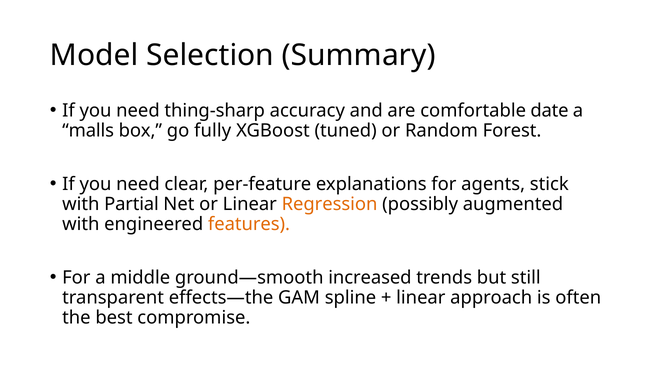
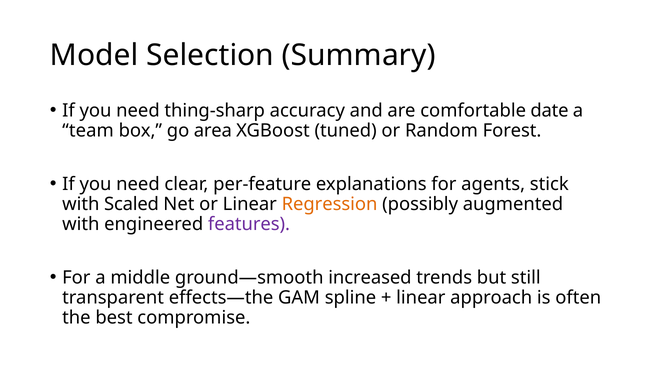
malls: malls -> team (88, 130)
fully: fully -> area (213, 130)
Partial: Partial -> Scaled (132, 204)
features colour: orange -> purple (249, 224)
